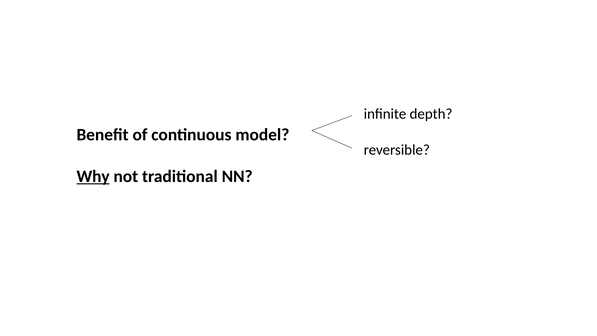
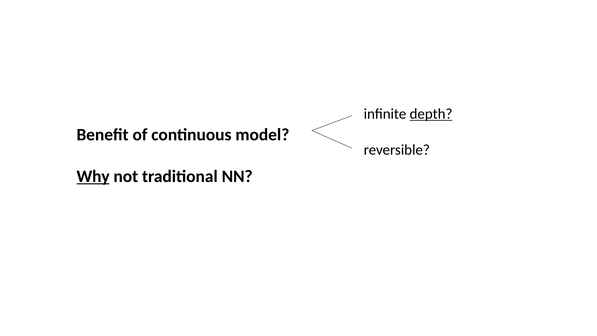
depth underline: none -> present (431, 114)
